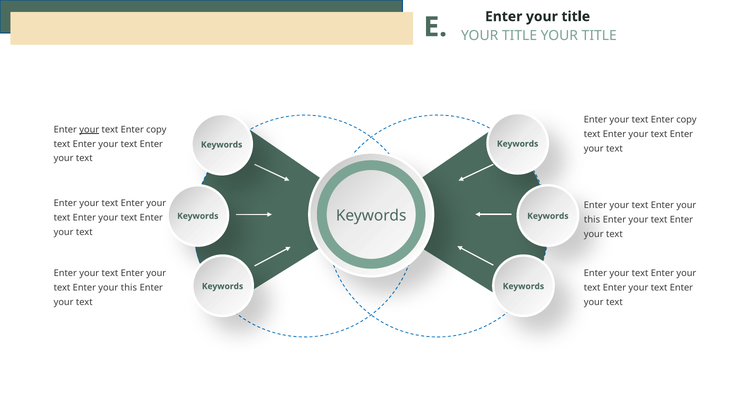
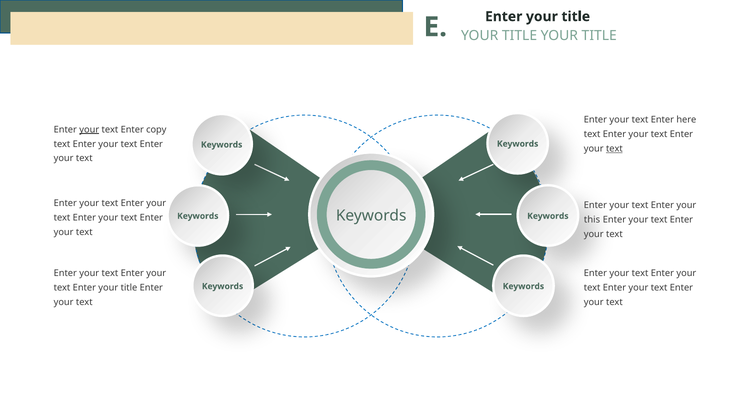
copy: copy -> here (686, 120)
text underline: none -> present (614, 149)
this: this -> title (129, 288)
